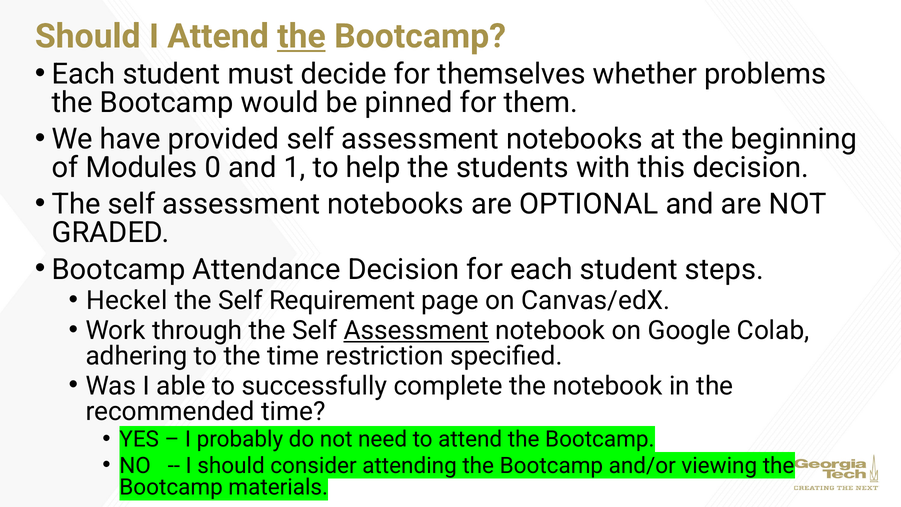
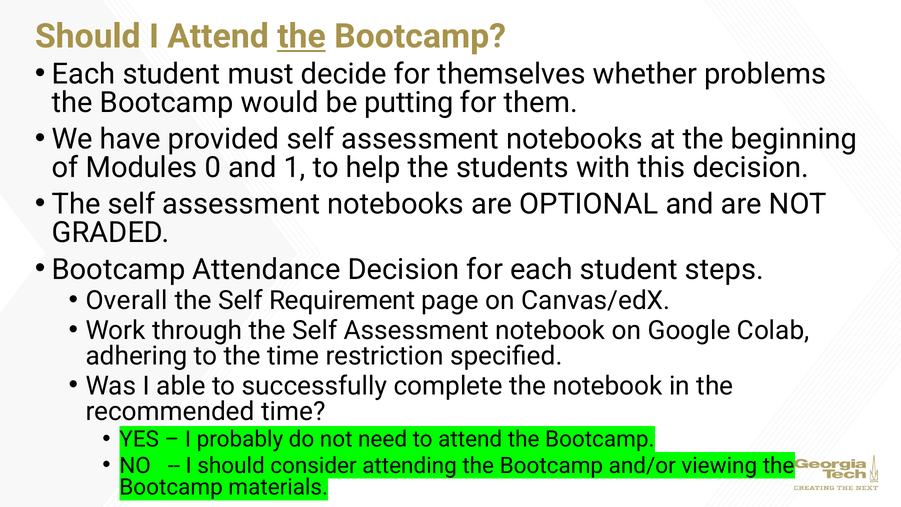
pinned: pinned -> putting (409, 103)
Heckel: Heckel -> Overall (127, 301)
Assessment underline: present -> none (416, 330)
